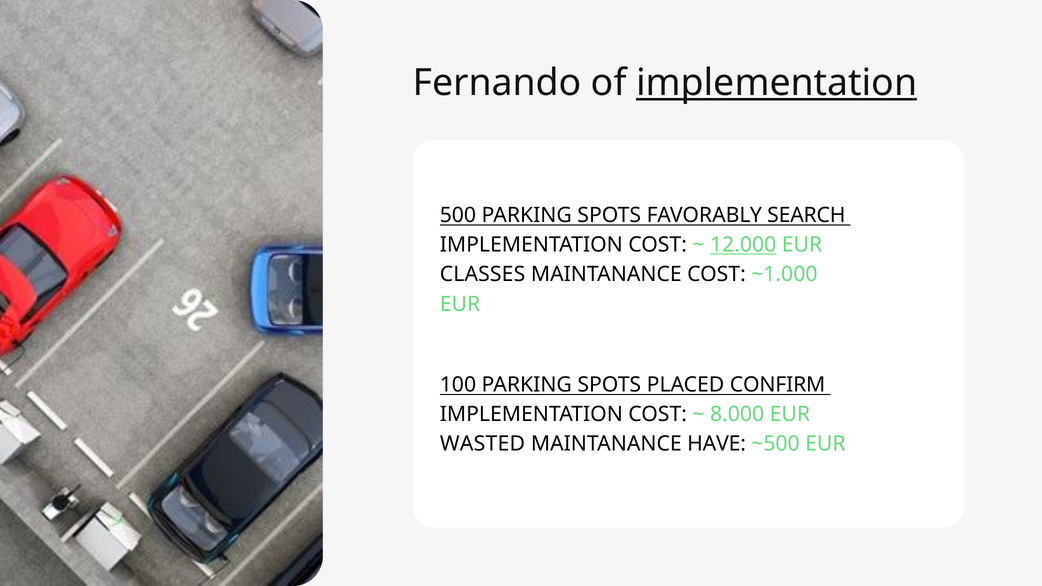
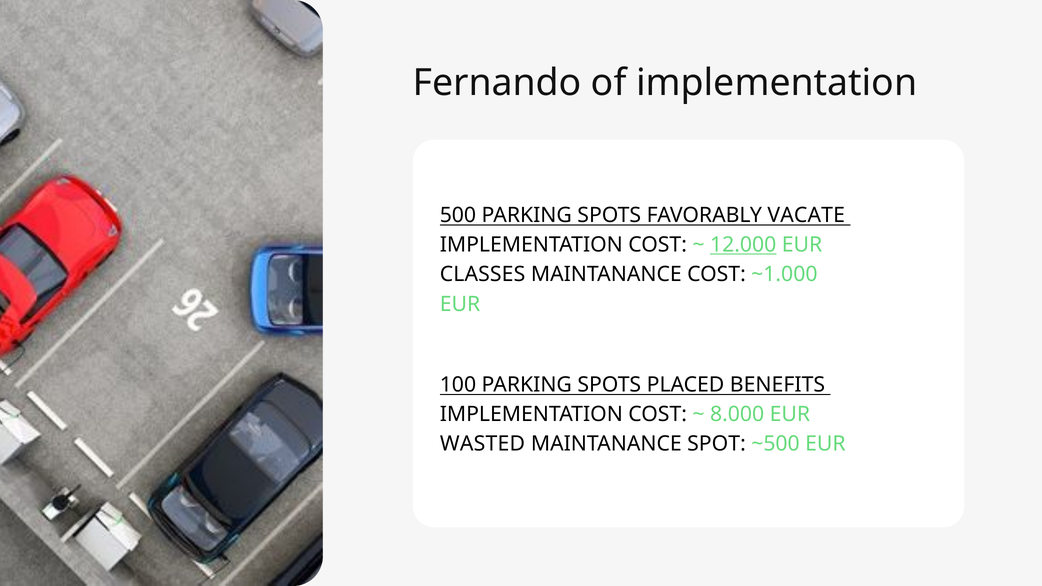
implementation underline: present -> none (777, 83)
SEARCH: SEARCH -> VACATE (806, 215)
CONFIRM: CONFIRM -> BENEFITS (777, 385)
HAVE: HAVE -> SPOT (717, 444)
